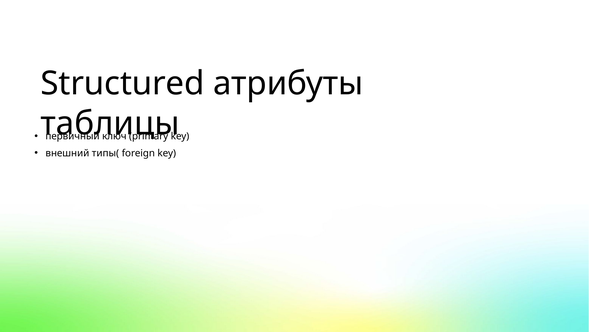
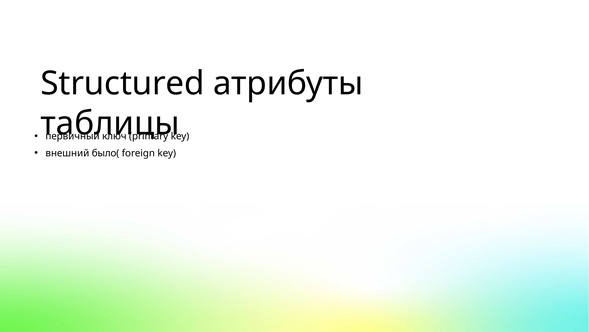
типы(: типы( -> было( (106, 153)
